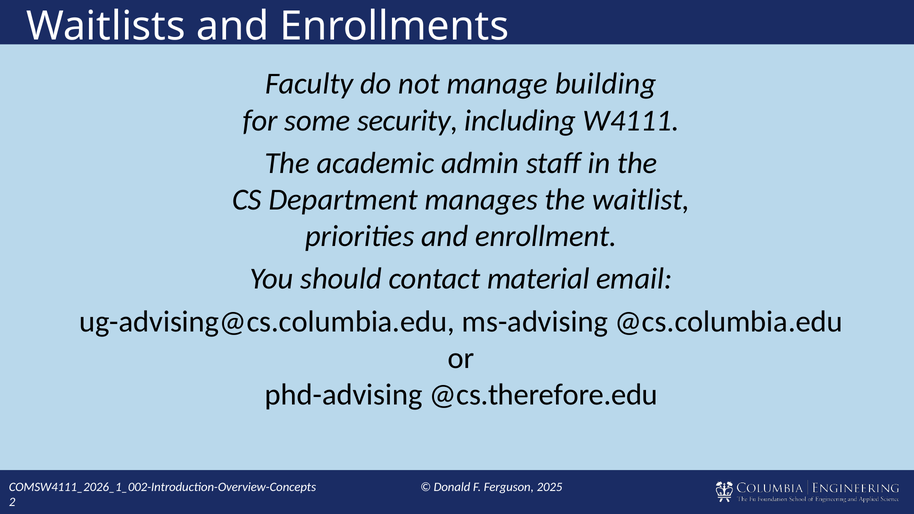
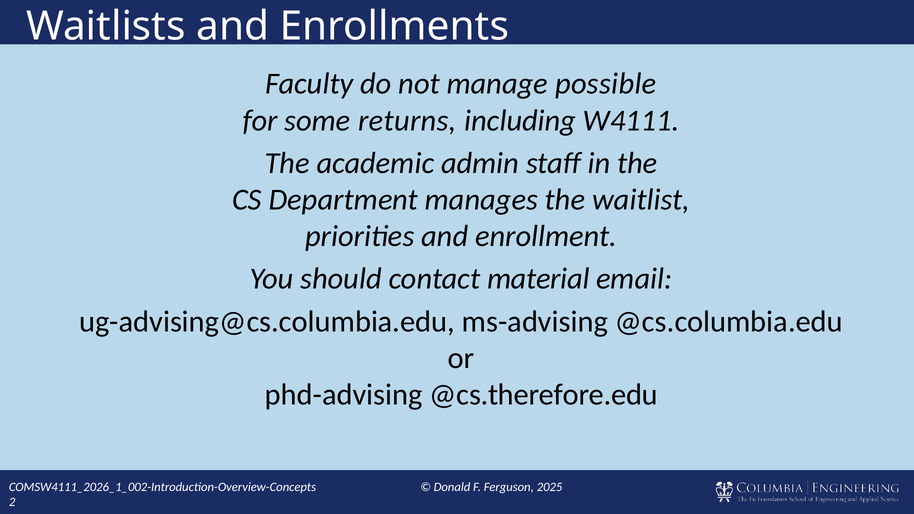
building: building -> possible (606, 84)
security: security -> returns (407, 120)
